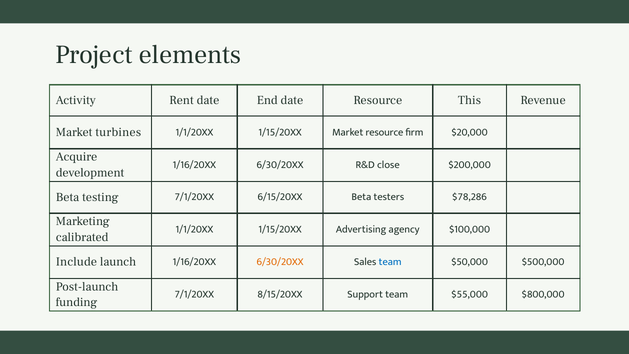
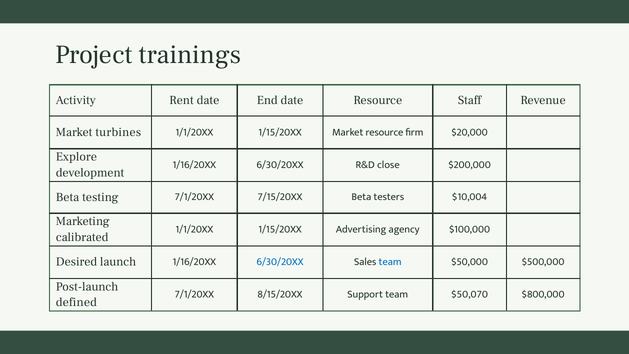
elements: elements -> trainings (190, 54)
This: This -> Staff (470, 100)
Acquire: Acquire -> Explore (76, 157)
6/15/20XX: 6/15/20XX -> 7/15/20XX (280, 197)
$78,286: $78,286 -> $10,004 (470, 197)
Include: Include -> Desired (76, 262)
6/30/20XX colour: orange -> blue (280, 262)
$55,000: $55,000 -> $50,070 (470, 294)
funding: funding -> defined (76, 302)
